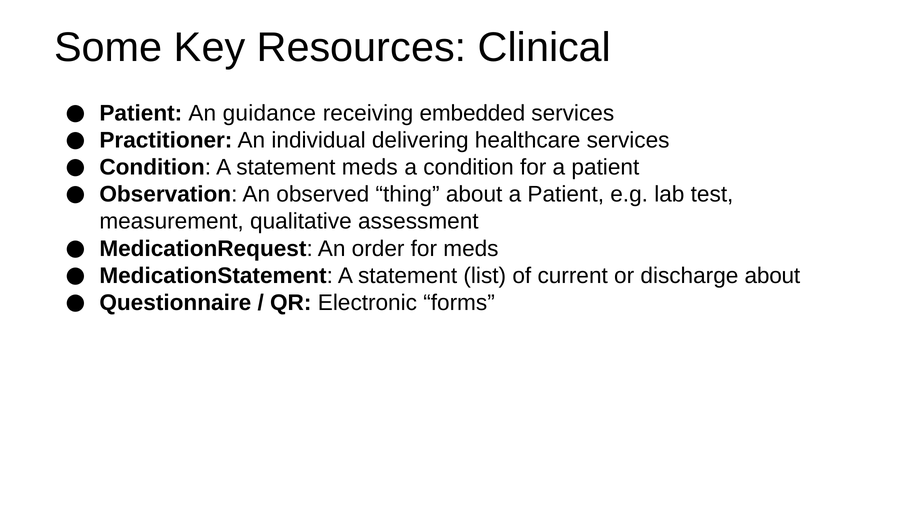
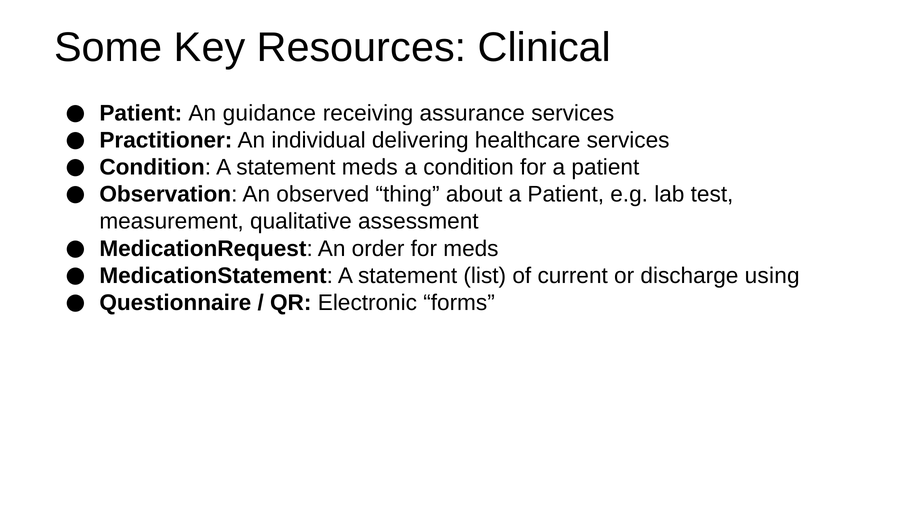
embedded: embedded -> assurance (472, 113)
discharge about: about -> using (772, 276)
